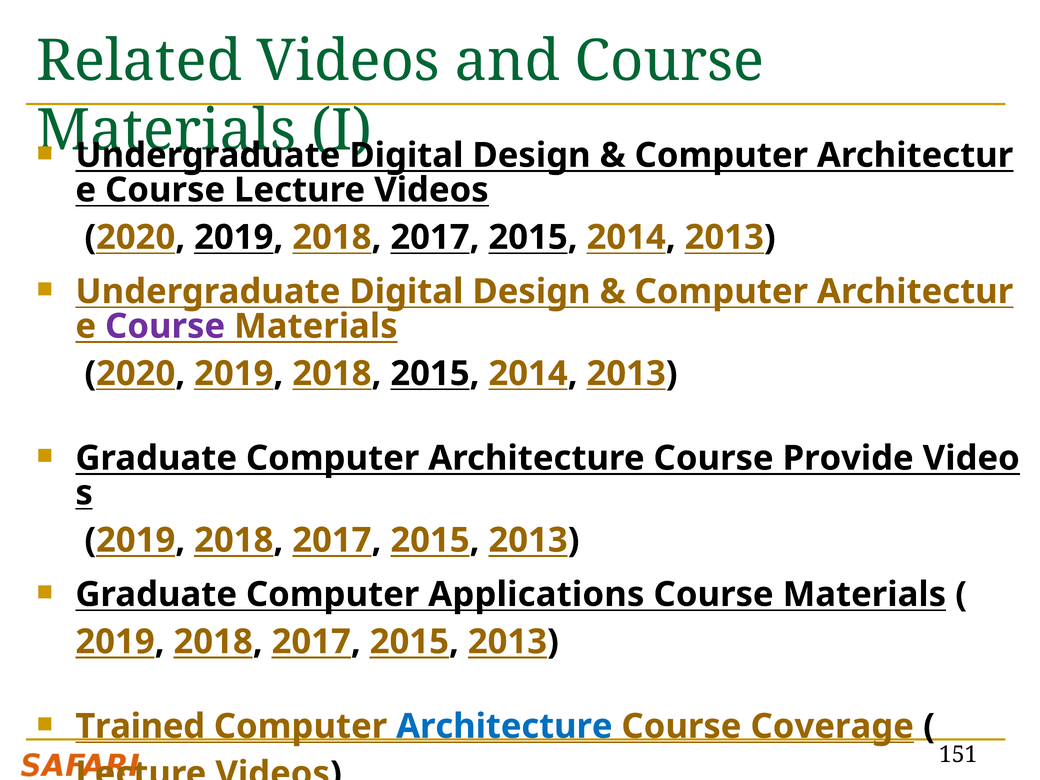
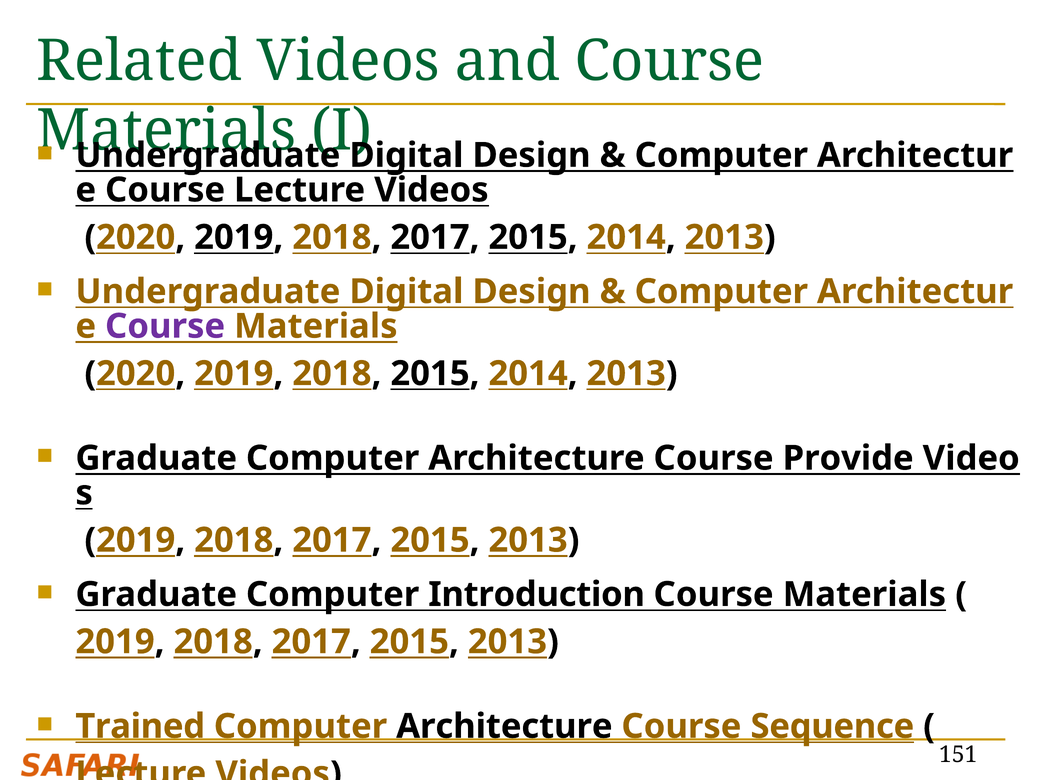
Applications: Applications -> Introduction (537, 594)
Architecture colour: blue -> black (504, 726)
Coverage: Coverage -> Sequence (832, 726)
